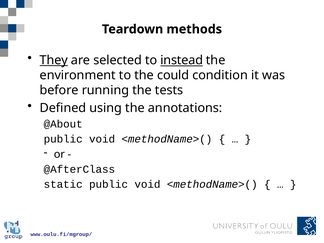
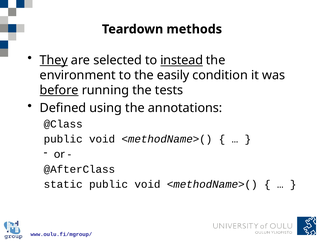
could: could -> easily (173, 75)
before underline: none -> present (59, 90)
@About: @About -> @Class (63, 124)
